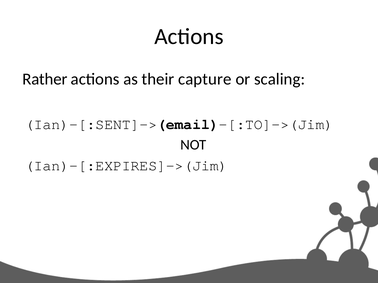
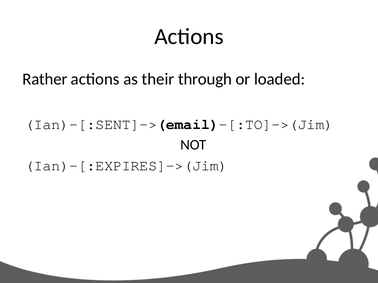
capture: capture -> through (205, 79)
scaling: scaling -> loaded (280, 79)
